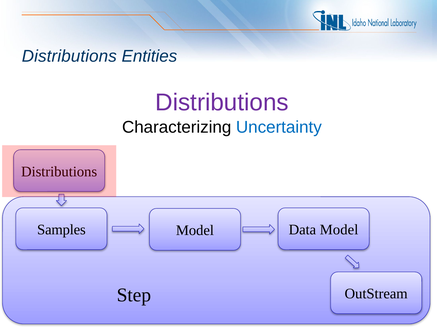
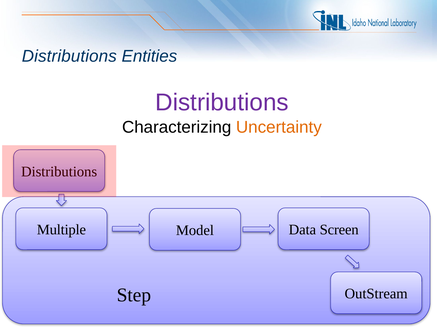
Uncertainty colour: blue -> orange (279, 127)
Samples: Samples -> Multiple (61, 230)
Data Model: Model -> Screen (339, 230)
